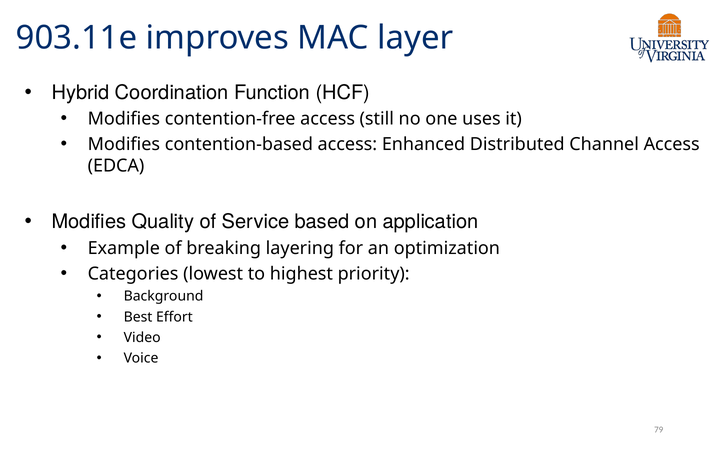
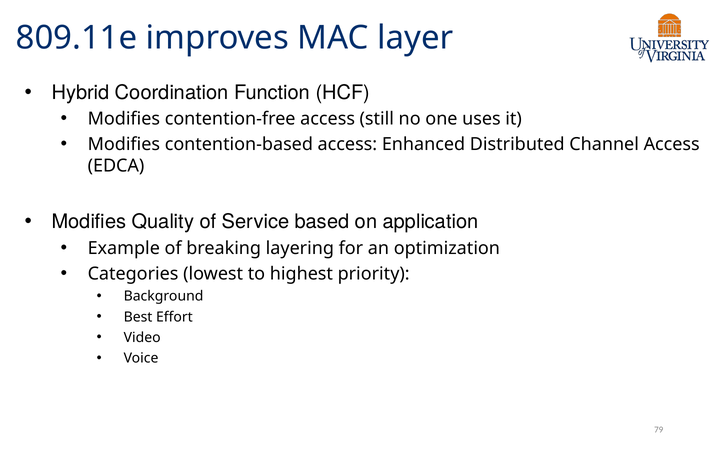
903.11e: 903.11e -> 809.11e (77, 38)
